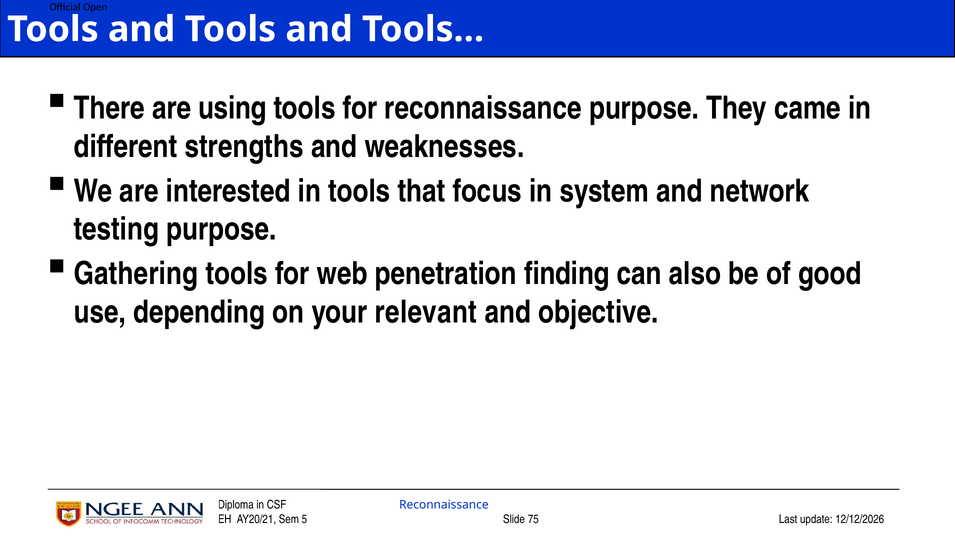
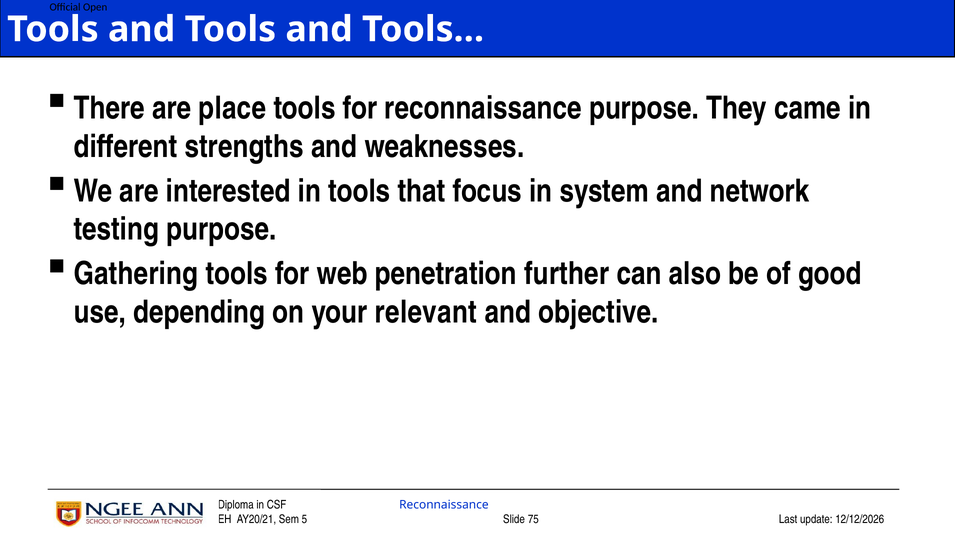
using: using -> place (232, 108)
finding: finding -> further (567, 274)
